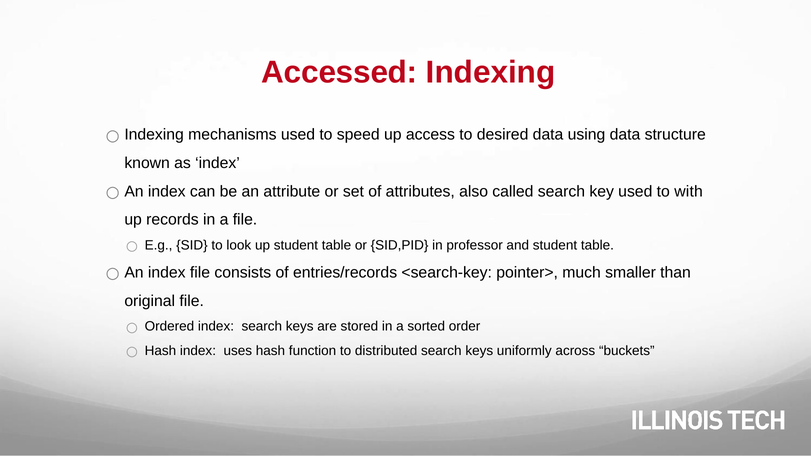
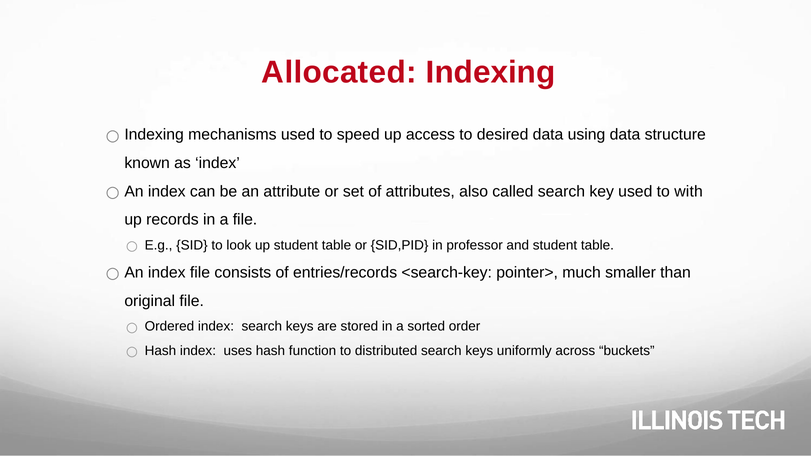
Accessed: Accessed -> Allocated (339, 72)
